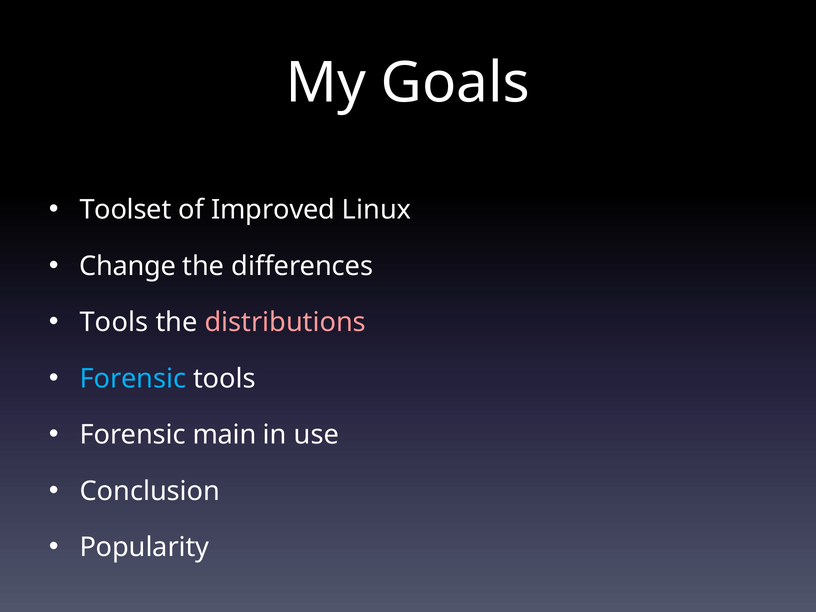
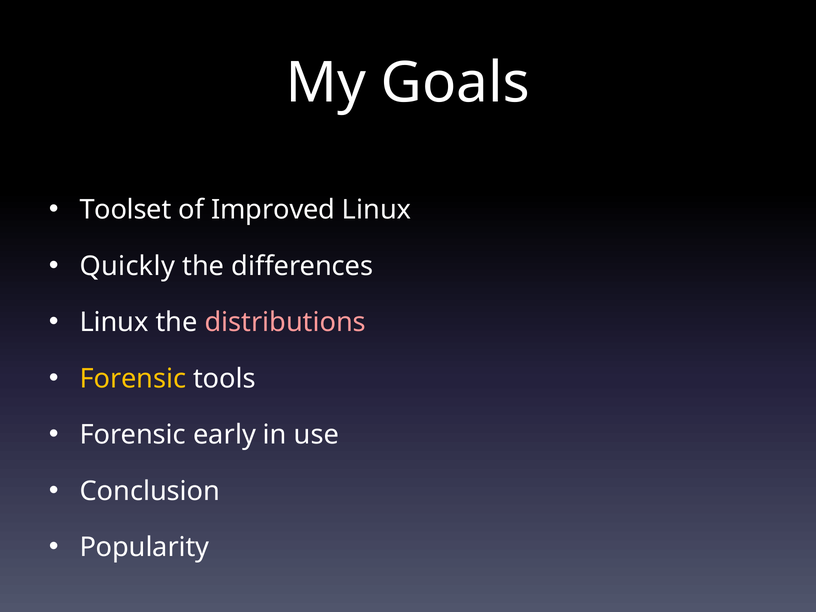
Change: Change -> Quickly (127, 266)
Tools: Tools -> Linux (114, 322)
Forensic colour: light blue -> yellow (133, 379)
main: main -> early (225, 435)
